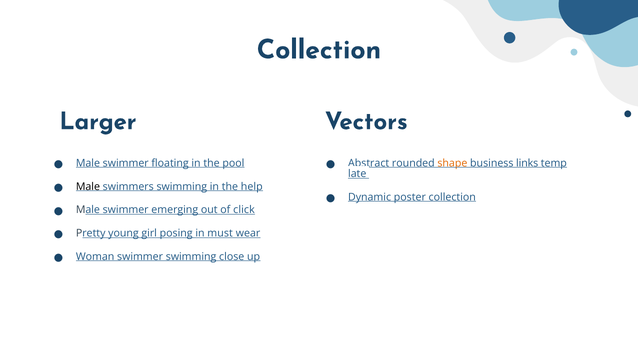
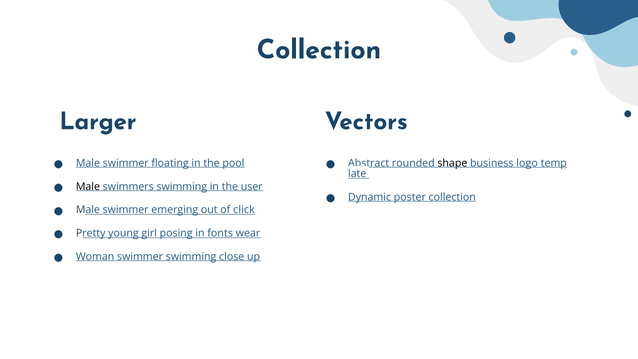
shape colour: orange -> black (452, 163)
links: links -> logo (527, 163)
help: help -> user (252, 187)
must: must -> fonts (220, 233)
